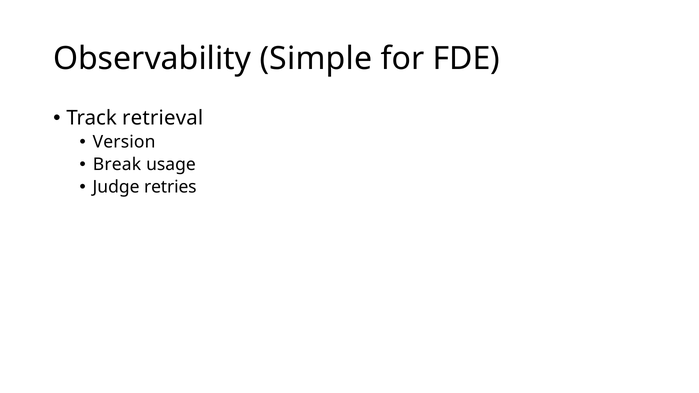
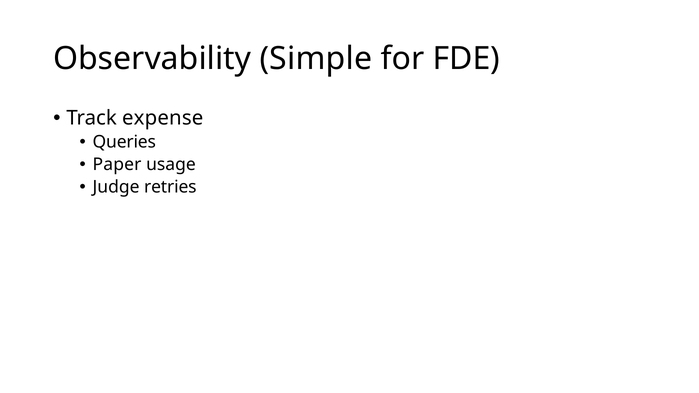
retrieval: retrieval -> expense (163, 118)
Version: Version -> Queries (124, 142)
Break: Break -> Paper (117, 165)
